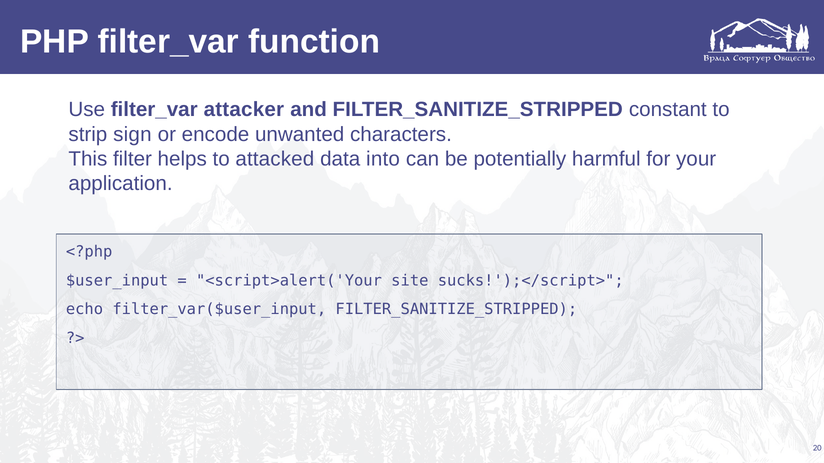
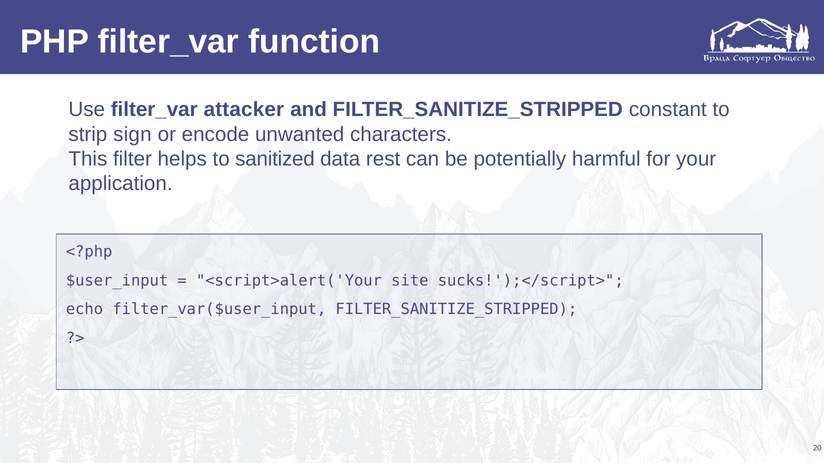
attacked: attacked -> sanitized (275, 159)
into: into -> rest (383, 159)
